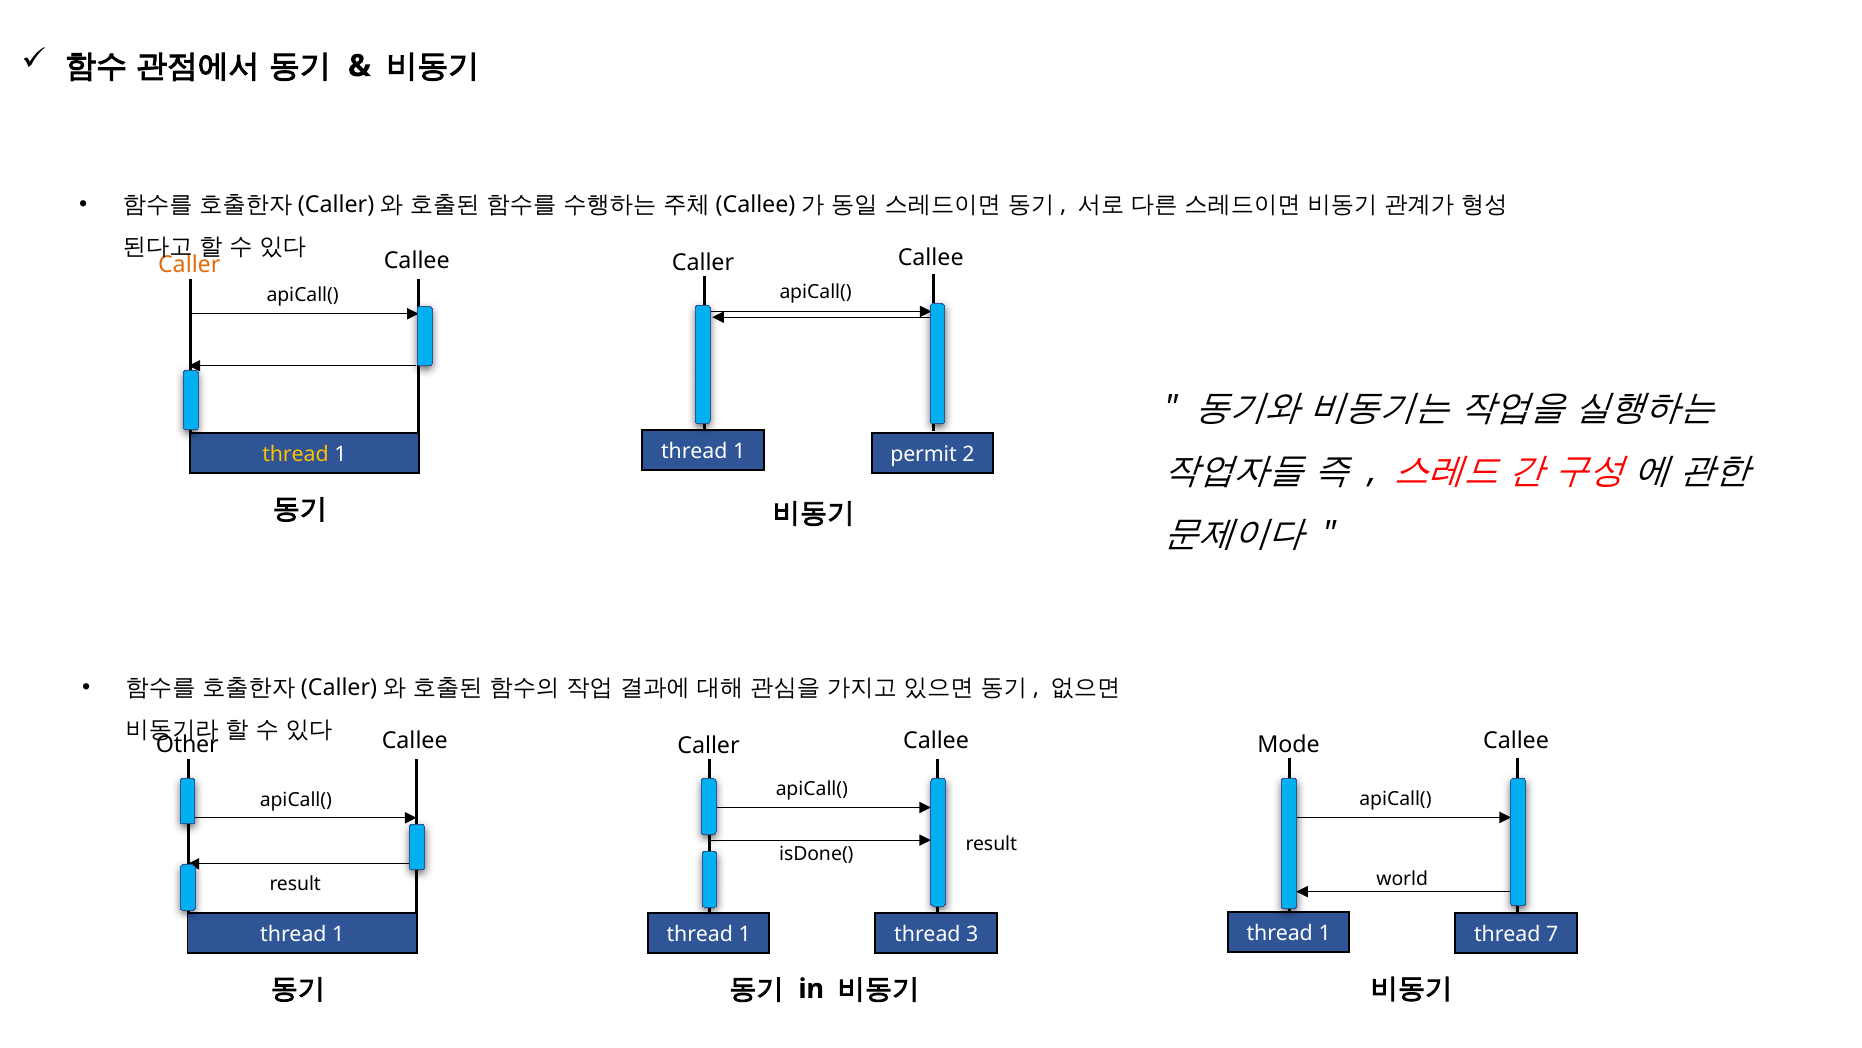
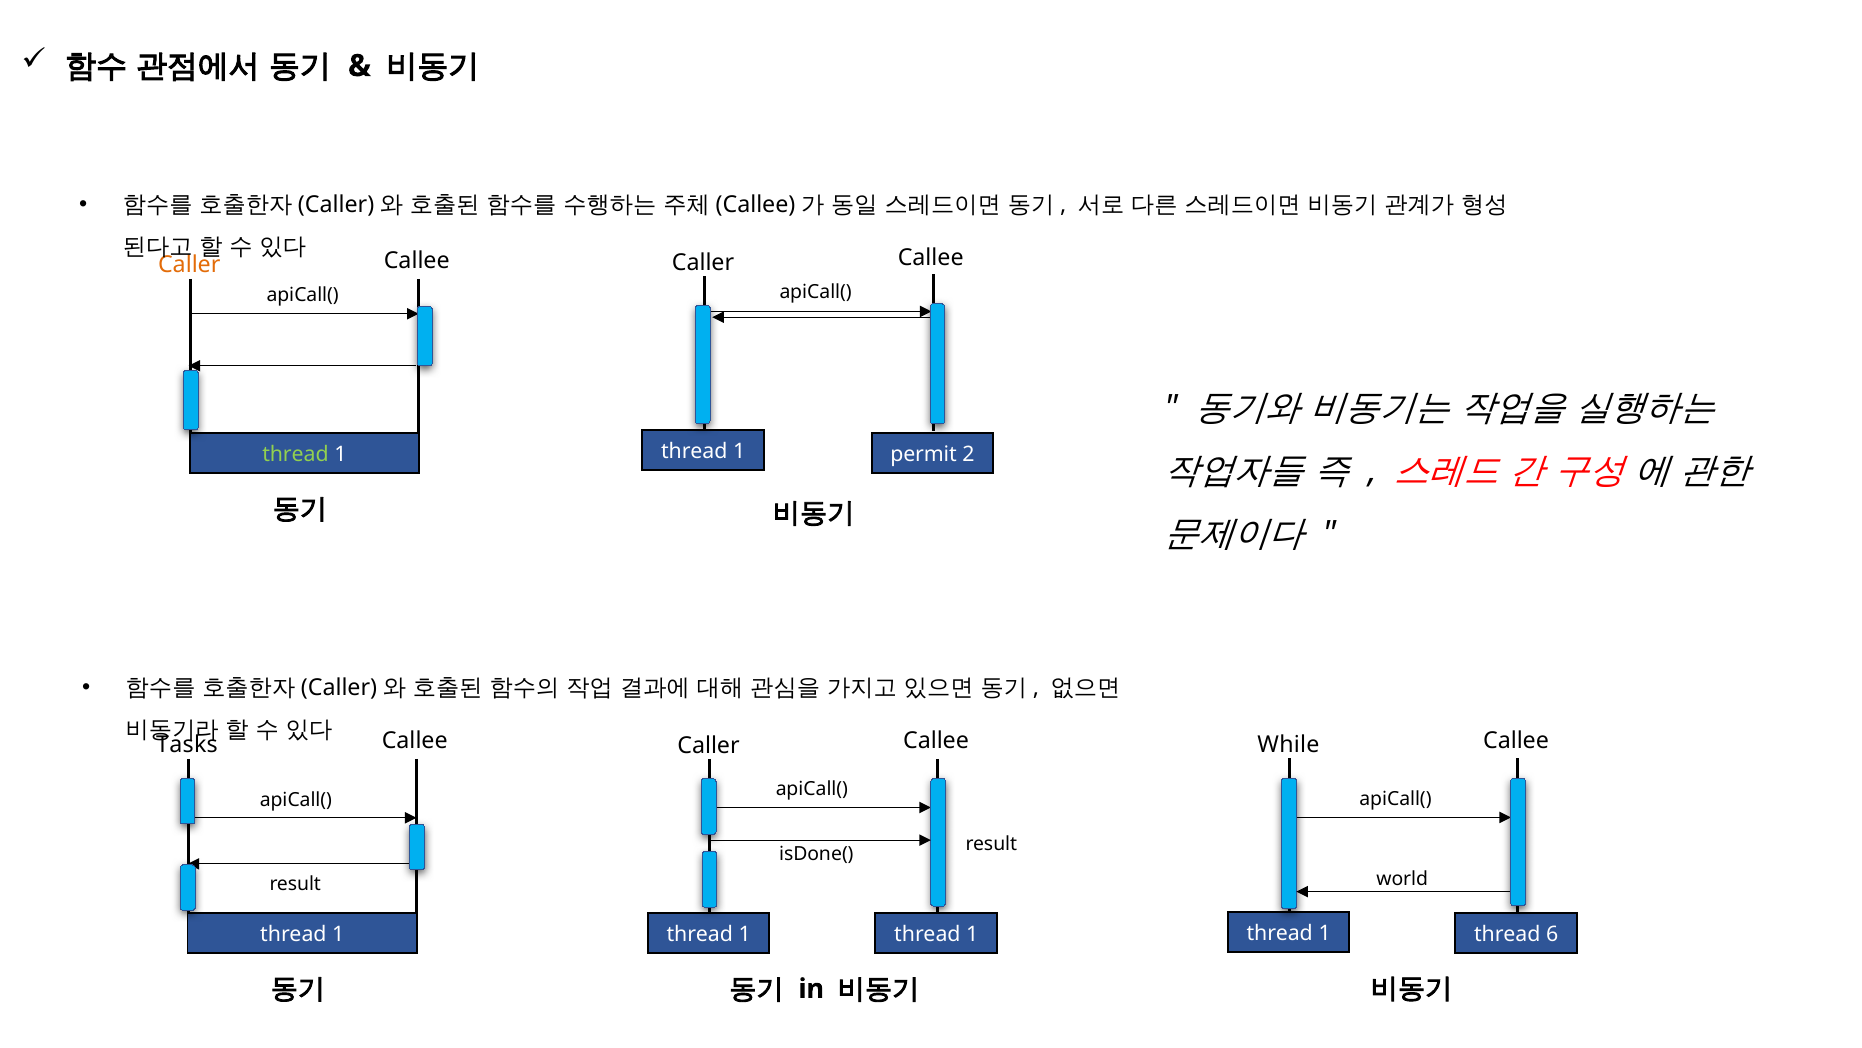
thread colour: yellow -> light green (295, 454)
Mode: Mode -> While (1289, 744)
Other: Other -> Tasks (187, 745)
7: 7 -> 6 (1552, 933)
3: 3 -> 1 (972, 934)
